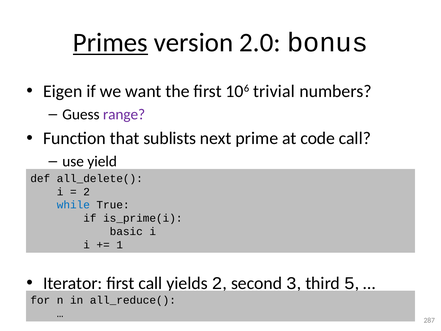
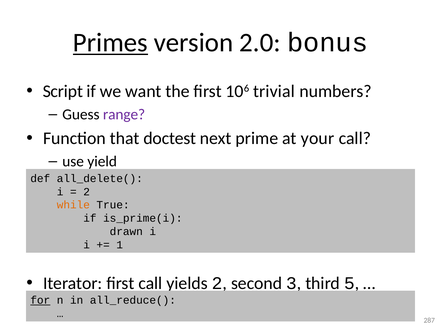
Eigen: Eigen -> Script (63, 91)
sublists: sublists -> doctest (170, 138)
code: code -> your (318, 138)
while colour: blue -> orange (73, 205)
basic: basic -> drawn (126, 231)
for underline: none -> present (40, 300)
